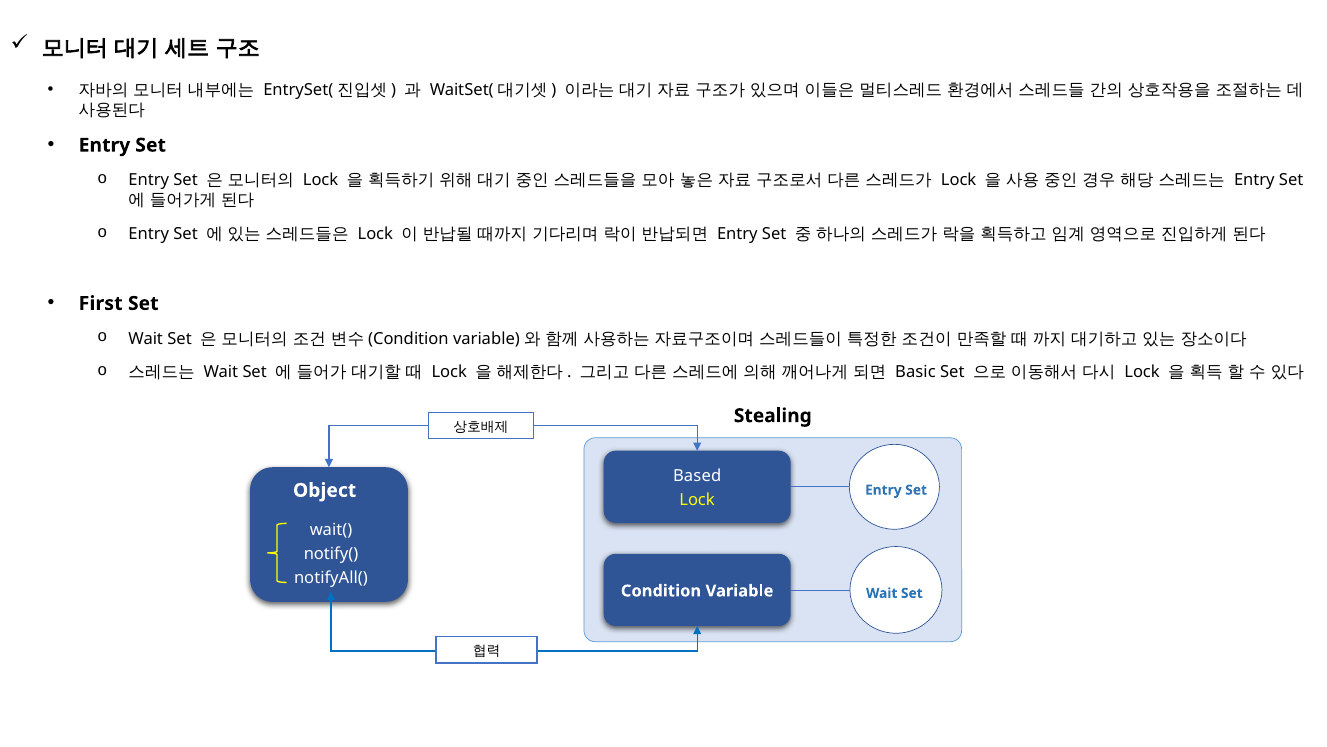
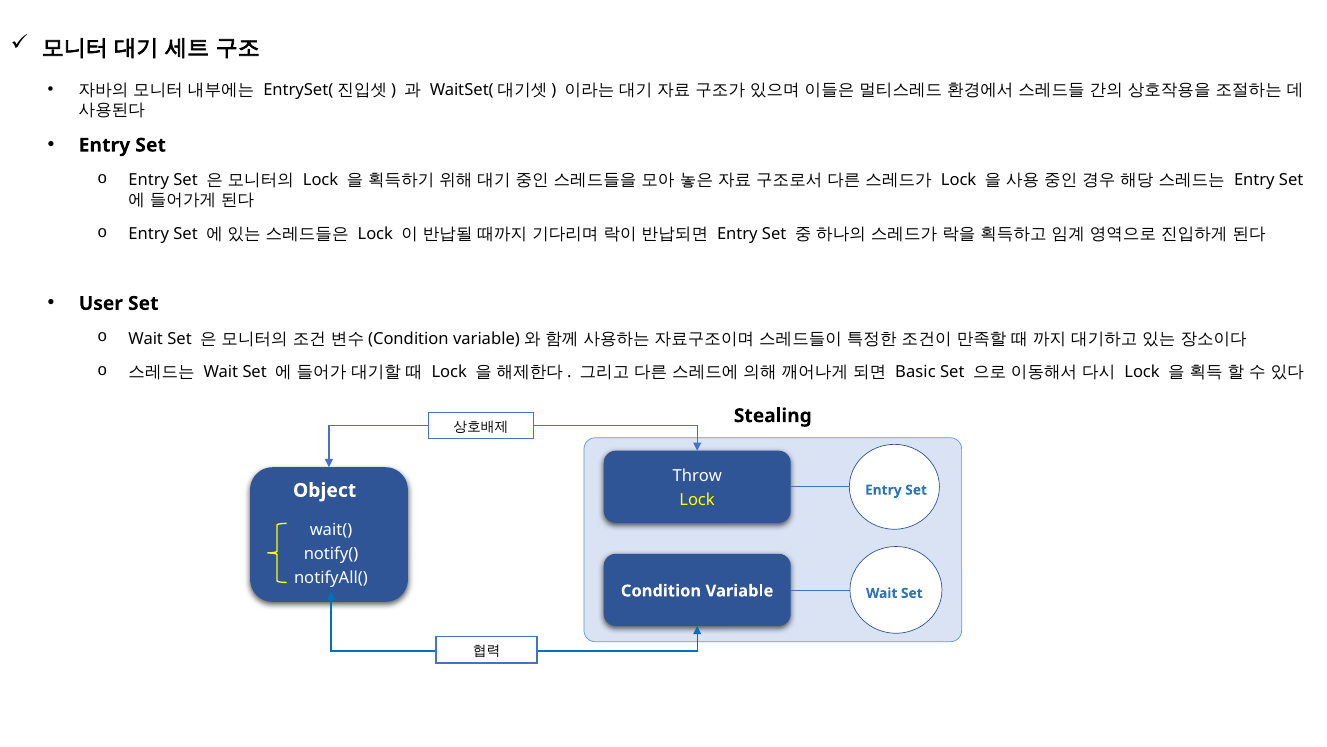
First: First -> User (101, 303)
Based: Based -> Throw (697, 475)
